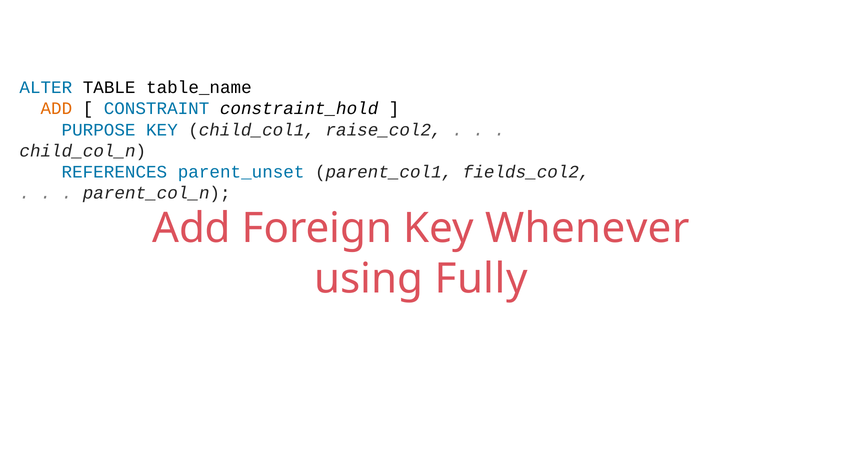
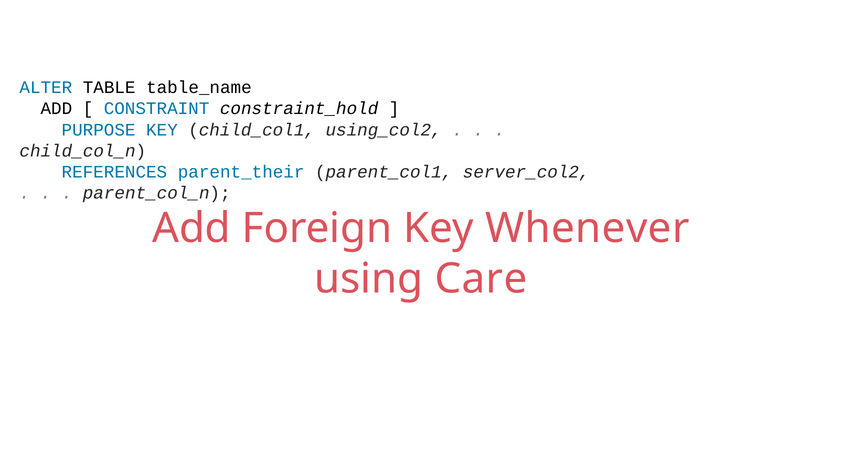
ADD colour: orange -> black (56, 109)
raise_col2: raise_col2 -> using_col2 (384, 130)
parent_unset: parent_unset -> parent_their (241, 172)
fields_col2: fields_col2 -> server_col2 (526, 172)
Fully: Fully -> Care (481, 279)
